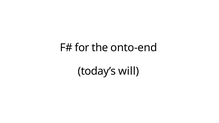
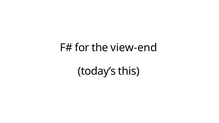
onto-end: onto-end -> view-end (134, 48)
will: will -> this (129, 71)
